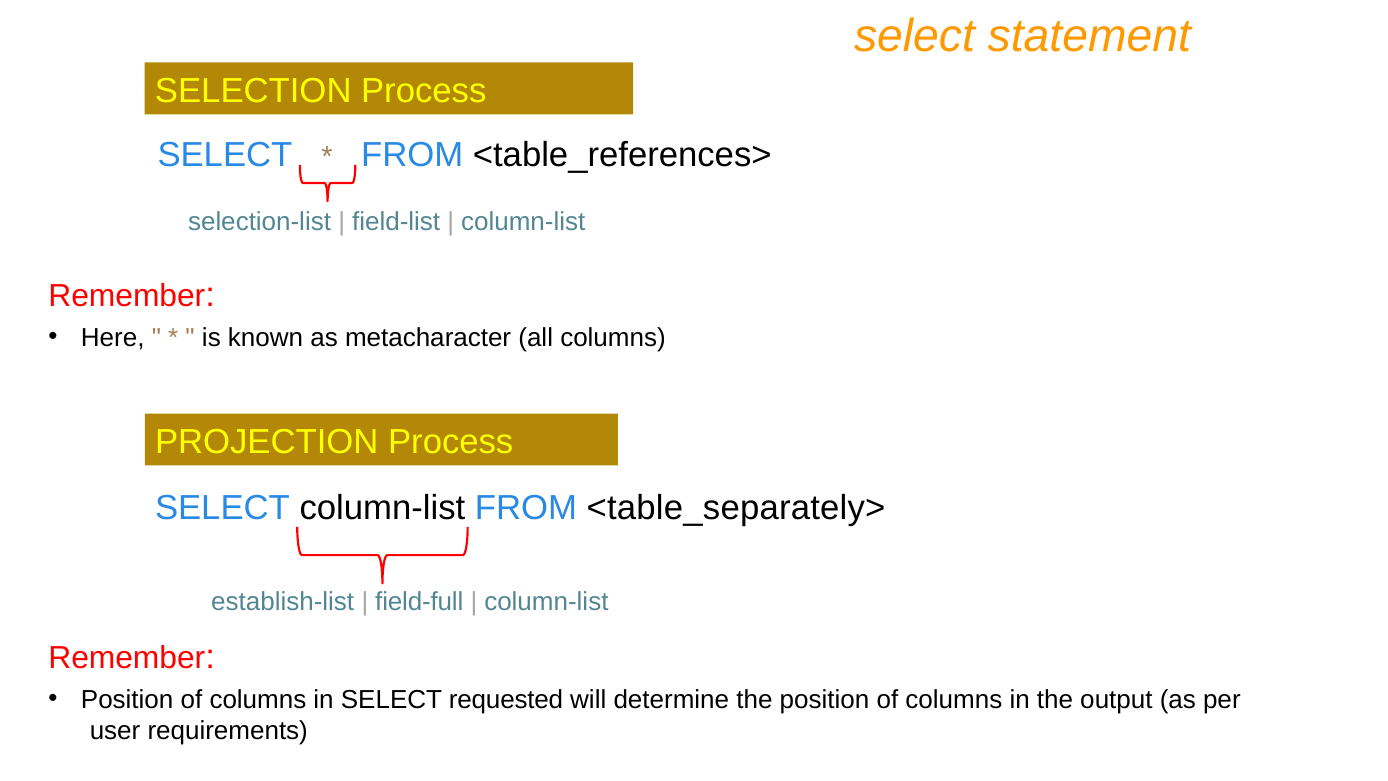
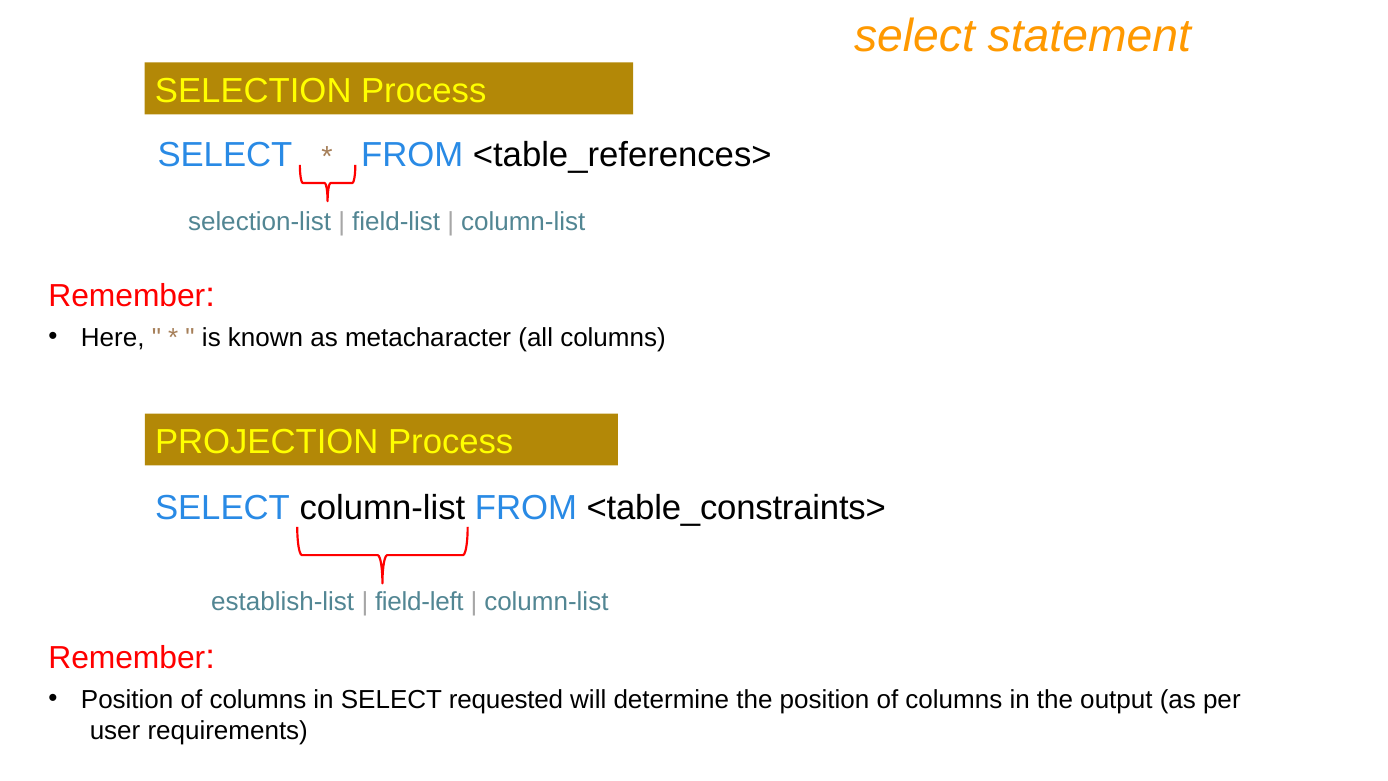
<table_separately>: <table_separately> -> <table_constraints> (736, 507)
field-full: field-full -> field-left (419, 601)
